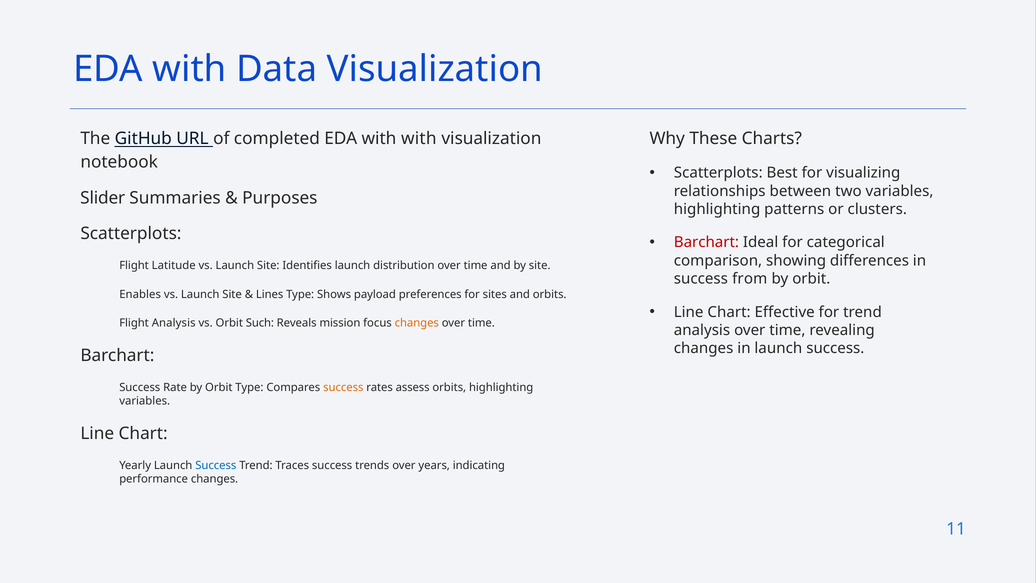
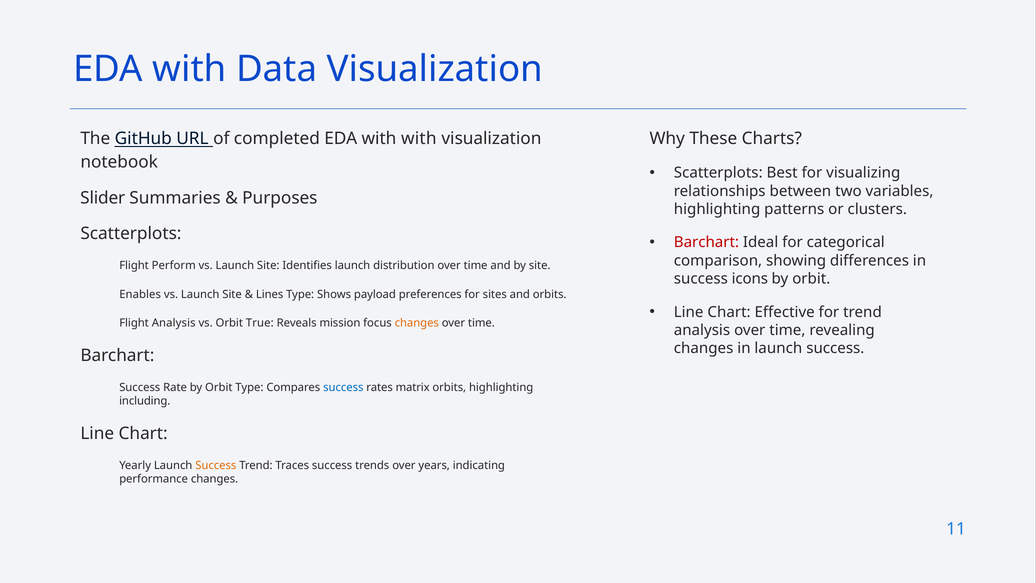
Latitude: Latitude -> Perform (174, 265)
from: from -> icons (750, 279)
Such: Such -> True (260, 323)
success colour: orange -> blue (343, 387)
assess: assess -> matrix (413, 387)
variables: variables -> including (145, 401)
Success colour: blue -> orange (216, 465)
